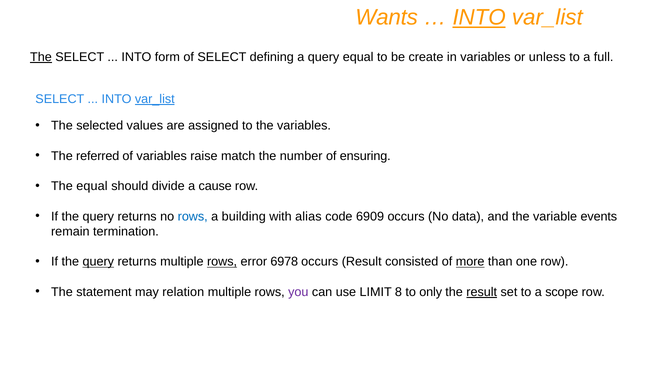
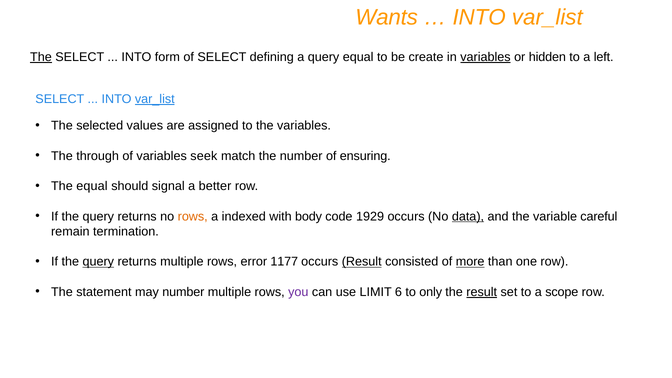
INTO underline: present -> none (479, 17)
variables underline: none -> present (485, 57)
unless: unless -> hidden (547, 57)
full: full -> left (604, 57)
referred: referred -> through (98, 156)
raise: raise -> seek (204, 156)
divide: divide -> signal (168, 186)
cause: cause -> better (215, 186)
rows colour: blue -> orange (193, 216)
building: building -> indexed (244, 216)
alias: alias -> body (309, 216)
6909: 6909 -> 1929 (370, 216)
data underline: none -> present (468, 216)
events: events -> careful (599, 216)
rows underline: present -> none (222, 262)
6978: 6978 -> 1177 (284, 262)
Result underline: none -> present (362, 262)
may relation: relation -> number (183, 292)
8: 8 -> 6 (398, 292)
